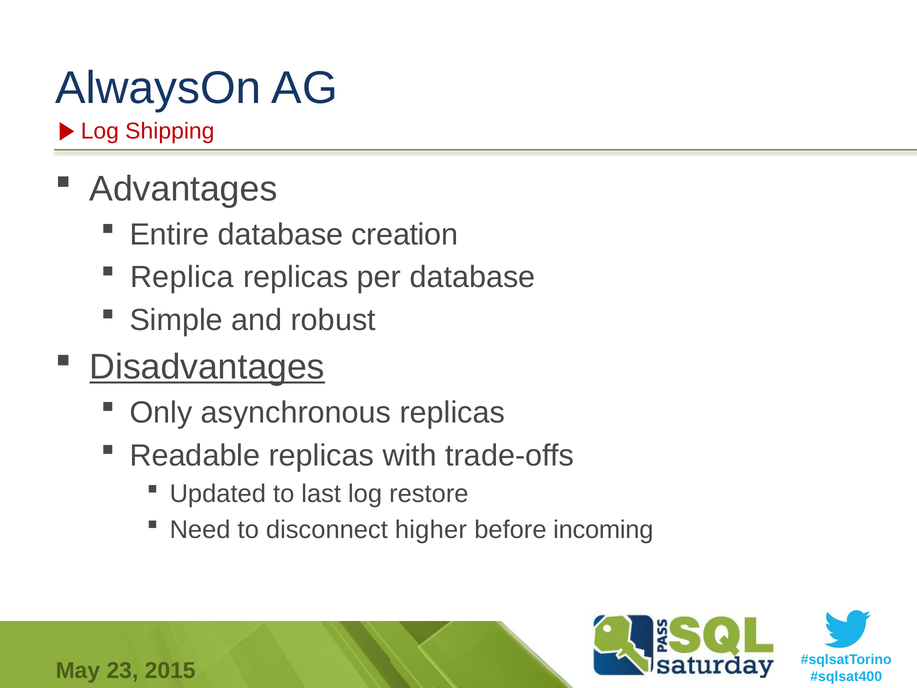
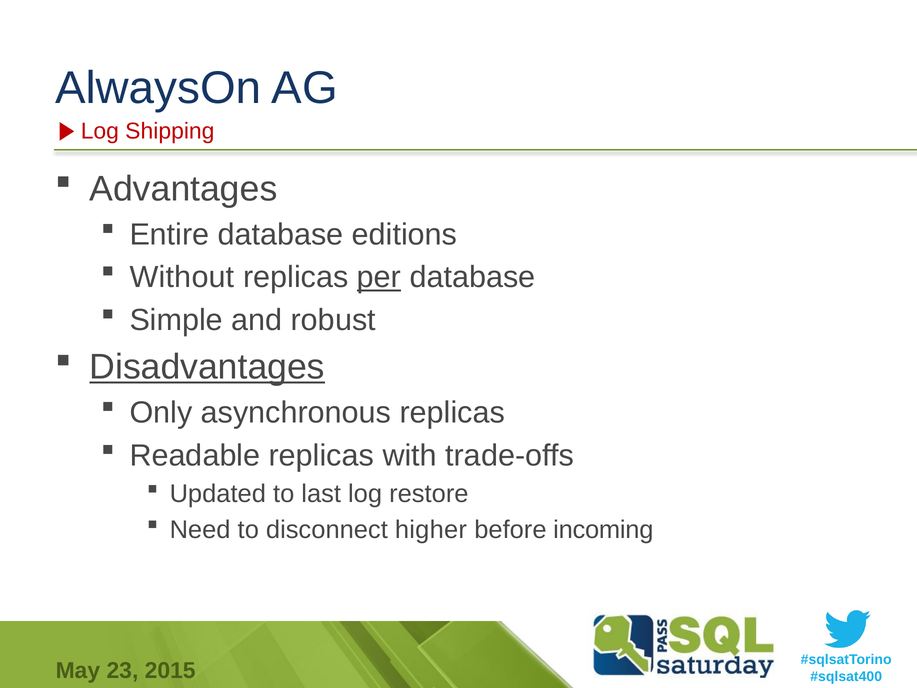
creation: creation -> editions (405, 234)
Replica: Replica -> Without (182, 277)
per underline: none -> present (379, 277)
